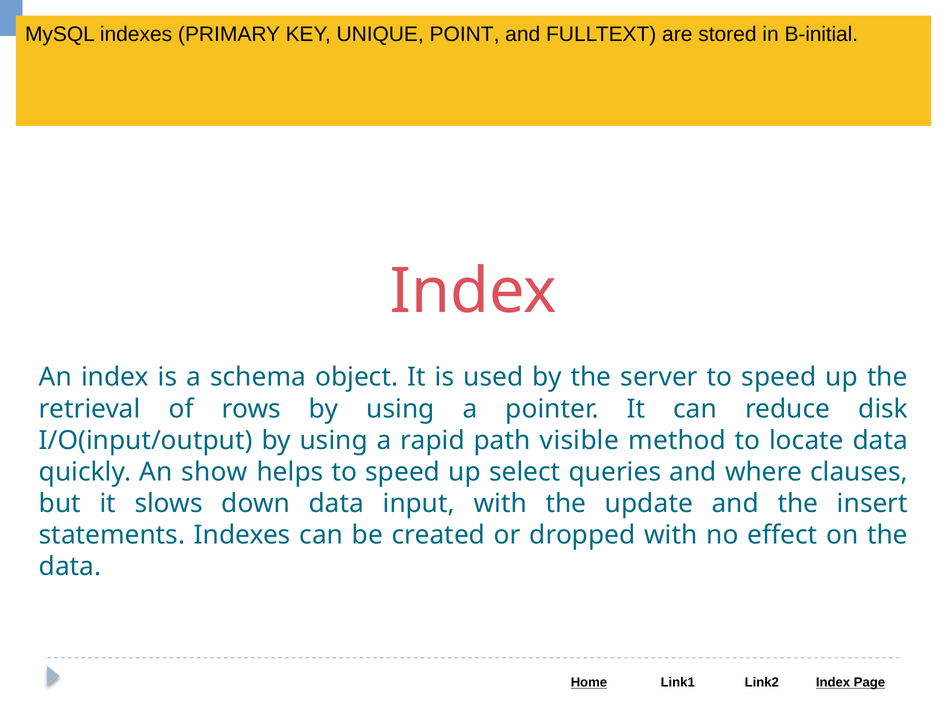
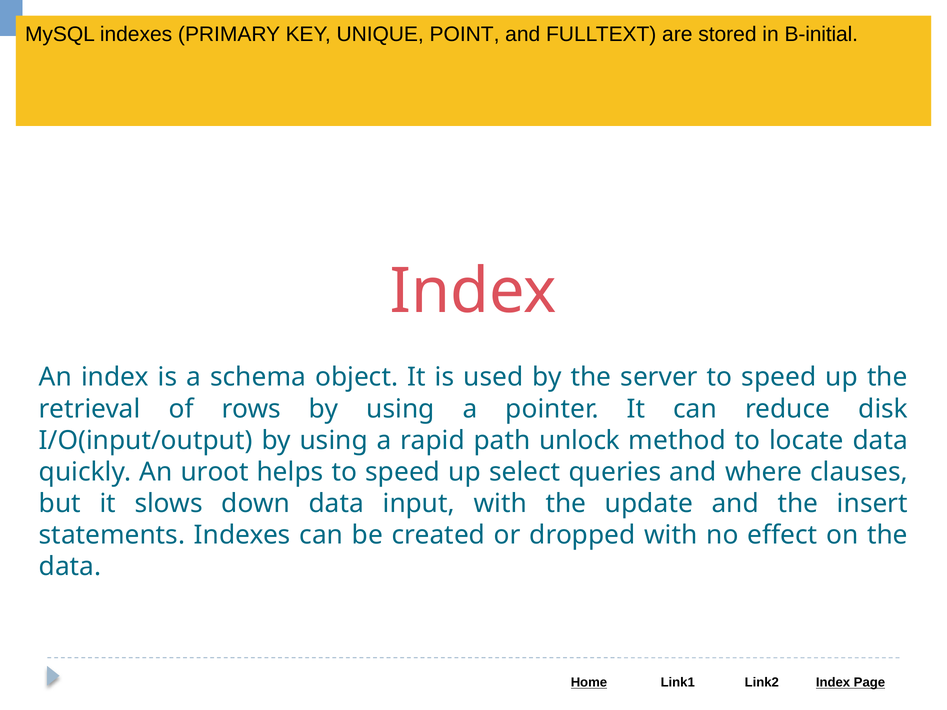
visible: visible -> unlock (580, 441)
show: show -> uroot (215, 472)
